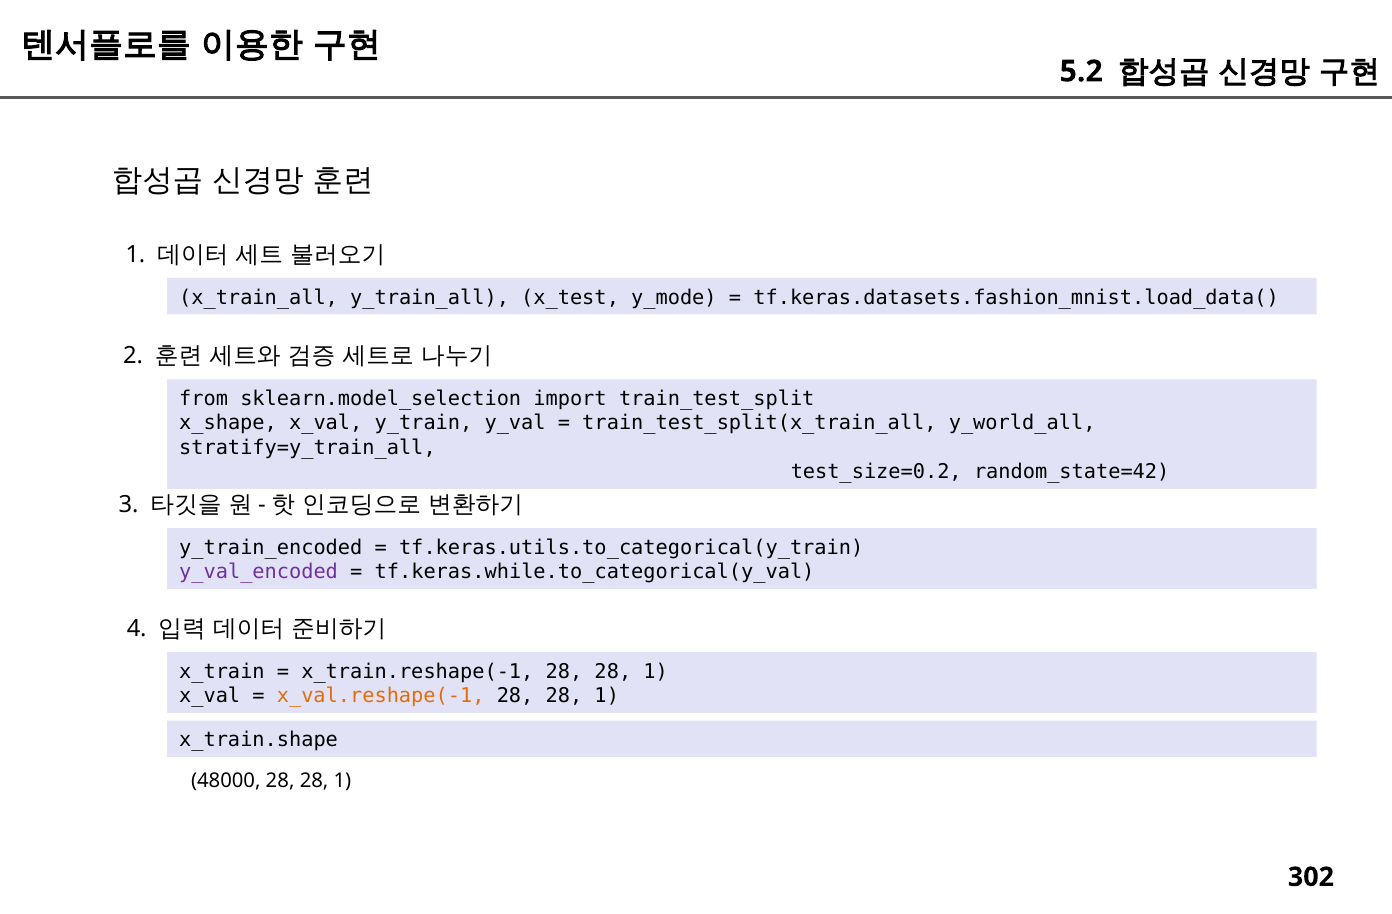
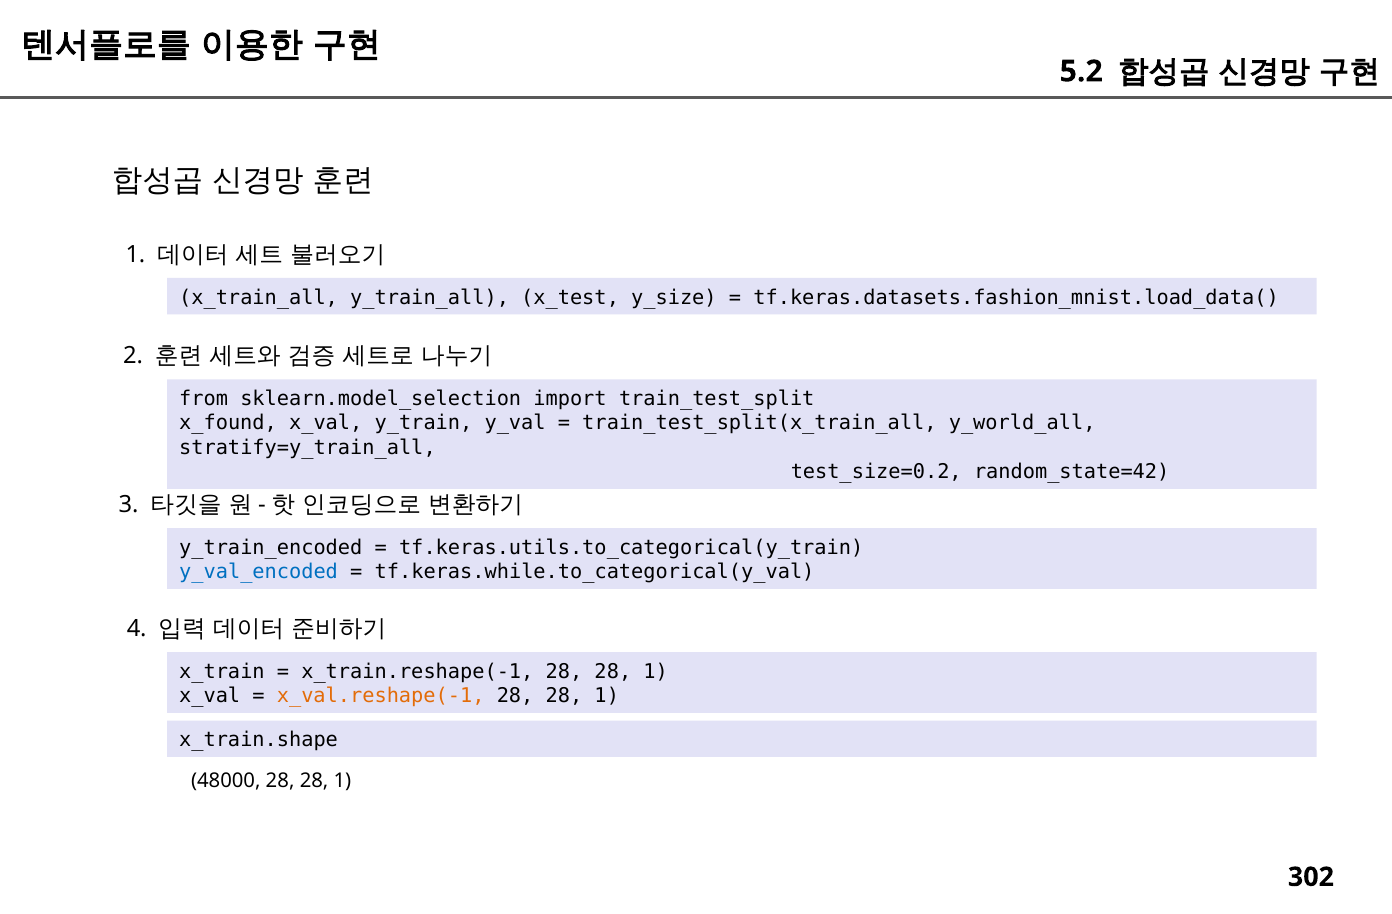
y_mode: y_mode -> y_size (674, 298)
x_shape: x_shape -> x_found (228, 423)
y_val_encoded colour: purple -> blue (259, 572)
